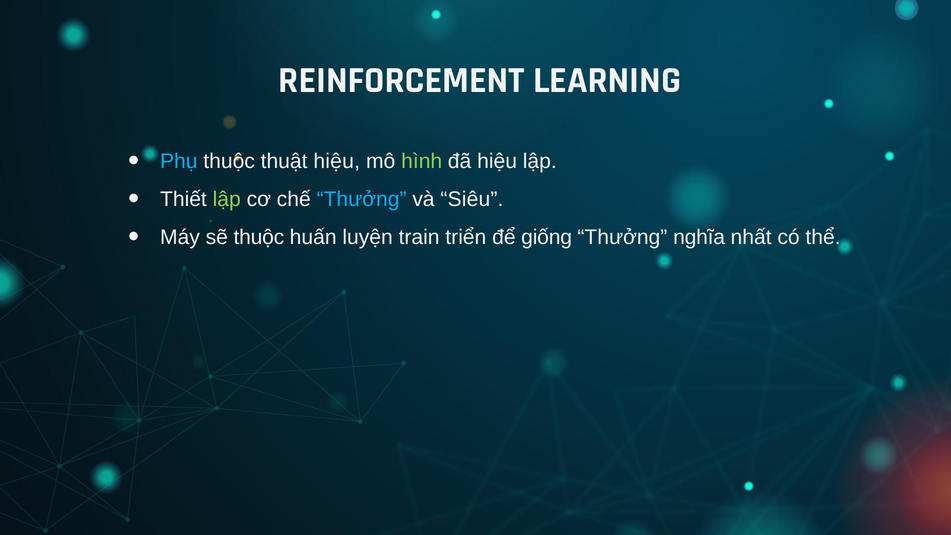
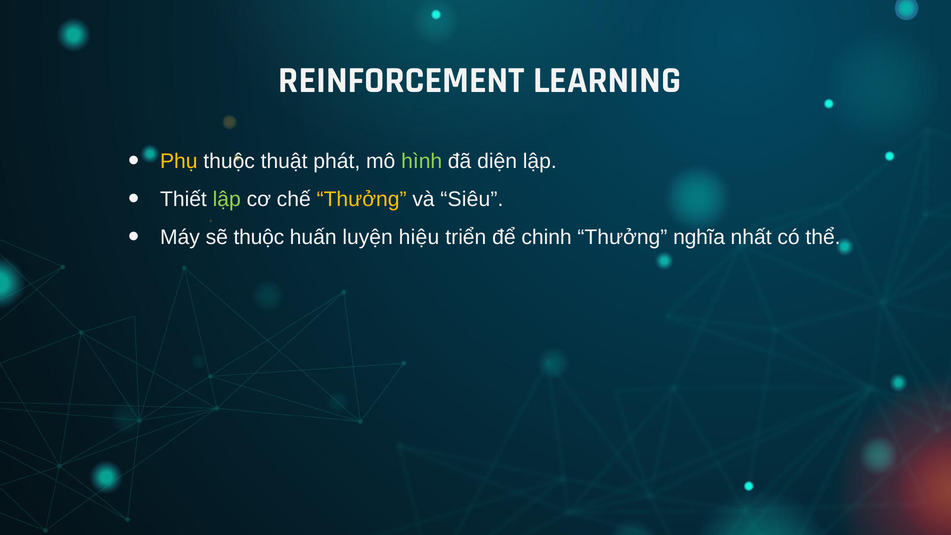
Phụ colour: light blue -> yellow (179, 161)
thuật hiệu: hiệu -> phát (337, 161)
đã hiệu: hiệu -> diện (497, 161)
Thưởng colour: light blue -> yellow (362, 199)
train: train -> hiệu (419, 237)
giống: giống -> chinh (547, 237)
